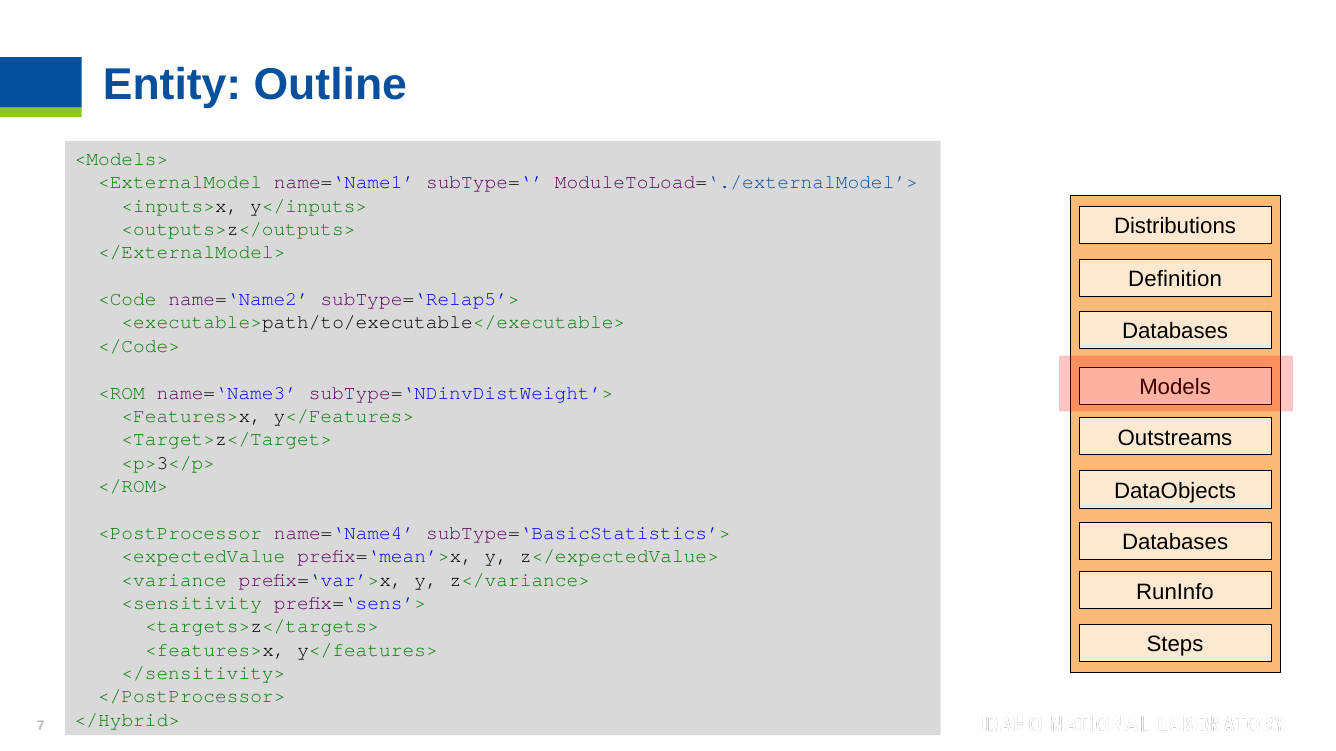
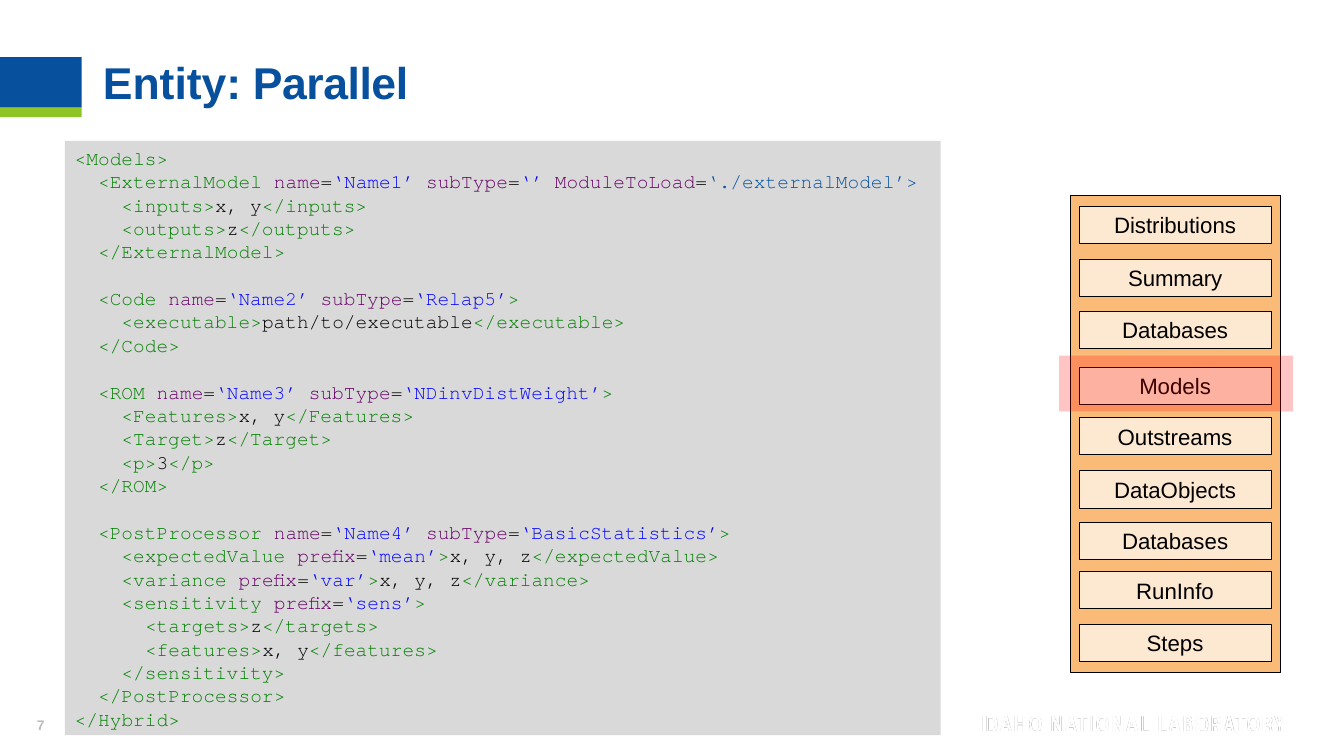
Outline: Outline -> Parallel (331, 85)
Definition: Definition -> Summary (1175, 280)
